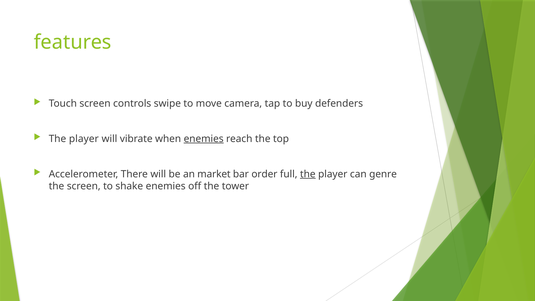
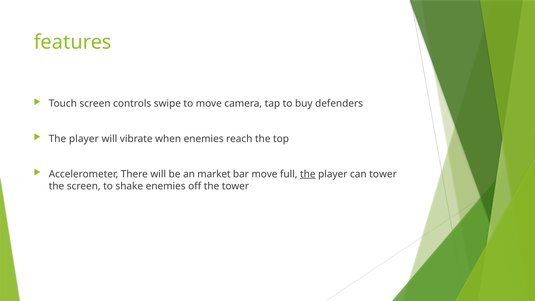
enemies underline: present -> none (204, 139)
bar order: order -> move (264, 174)
can genre: genre -> tower (383, 174)
